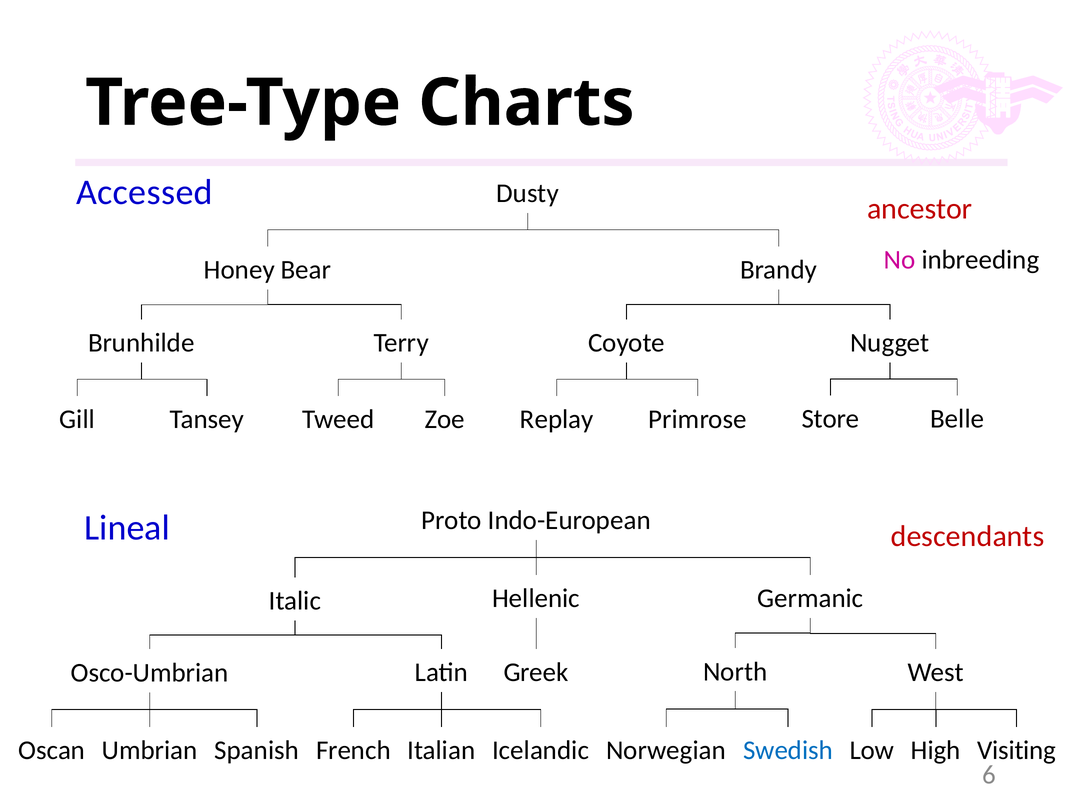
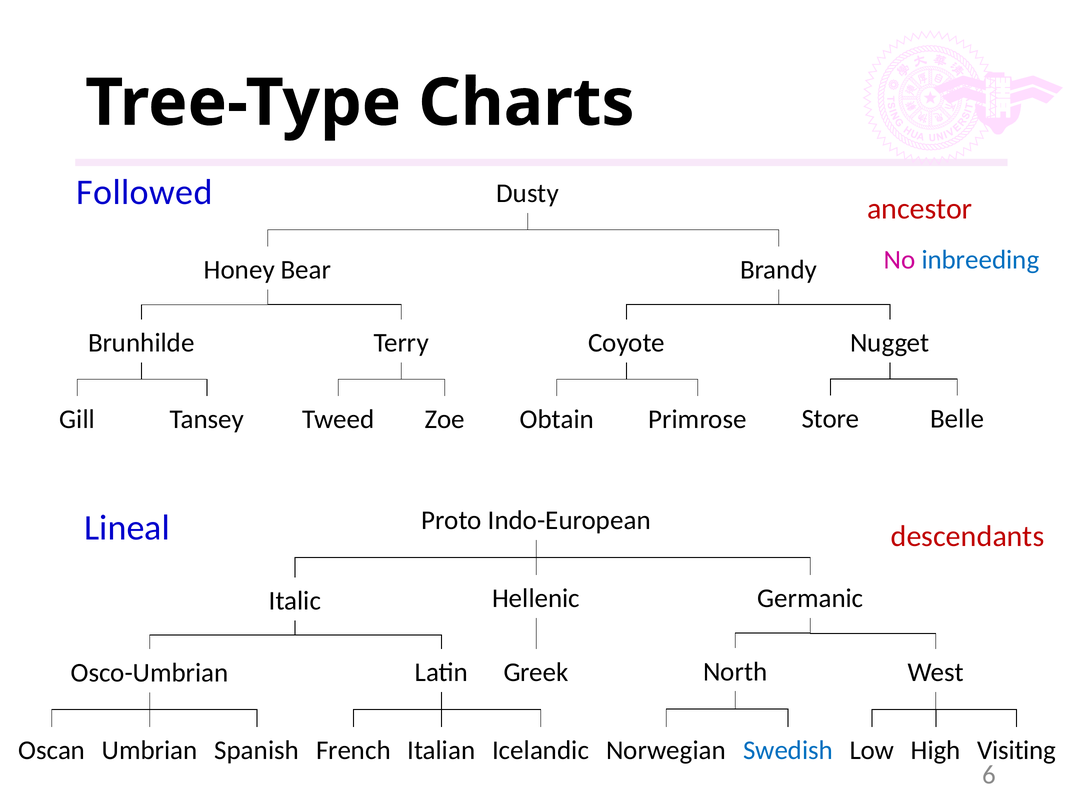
Accessed: Accessed -> Followed (144, 193)
inbreeding colour: black -> blue (980, 260)
Replay: Replay -> Obtain (557, 419)
